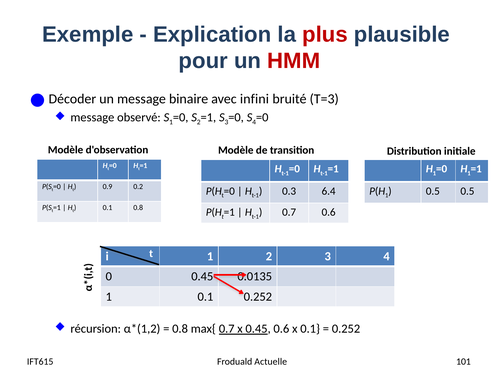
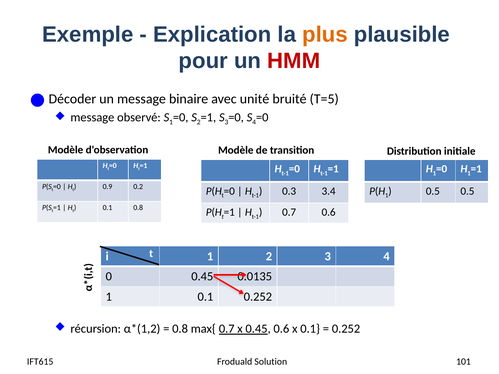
plus colour: red -> orange (325, 34)
infini: infini -> unité (255, 99)
T=3: T=3 -> T=5 (324, 99)
6.4: 6.4 -> 3.4 (329, 191)
Actuelle: Actuelle -> Solution (271, 362)
